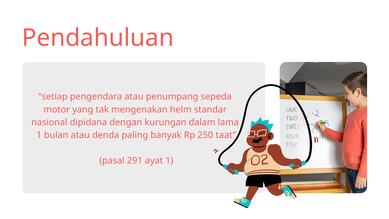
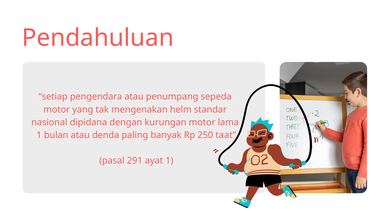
kurungan dalam: dalam -> motor (202, 122)
